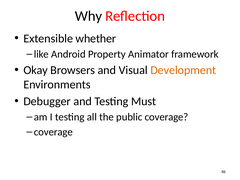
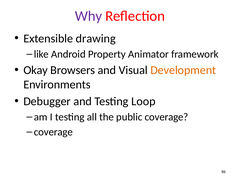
Why colour: black -> purple (88, 16)
whether: whether -> drawing (96, 38)
Must: Must -> Loop (144, 101)
